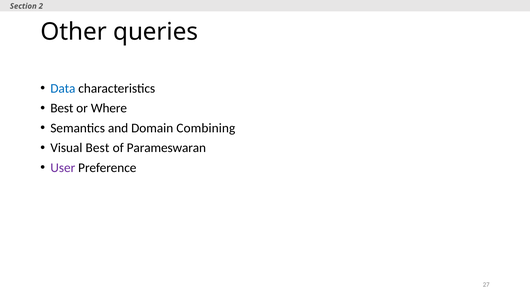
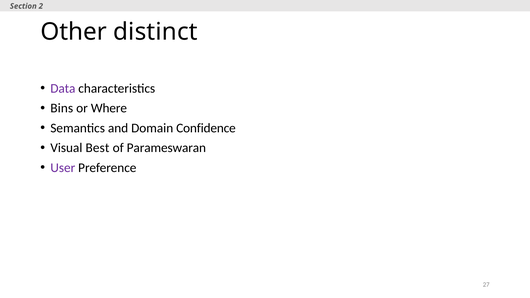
queries: queries -> distinct (155, 32)
Data colour: blue -> purple (63, 88)
Best: Best -> Bins (62, 108)
Combining: Combining -> Confidence (206, 128)
